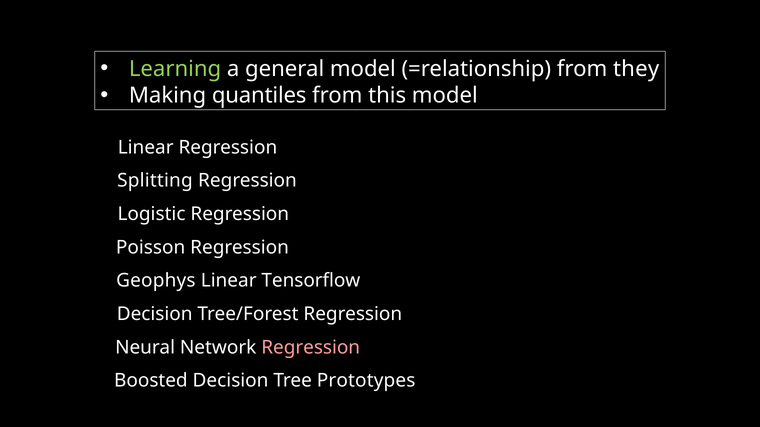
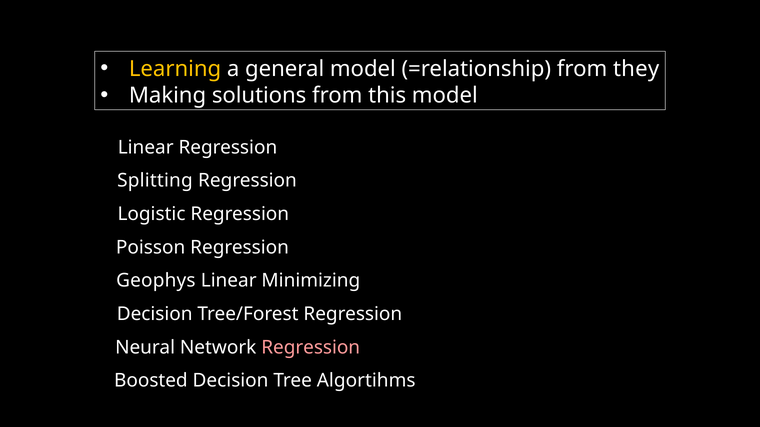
Learning colour: light green -> yellow (175, 69)
quantiles: quantiles -> solutions (259, 96)
Tensorflow: Tensorflow -> Minimizing (311, 281)
Prototypes: Prototypes -> Algortihms (366, 381)
